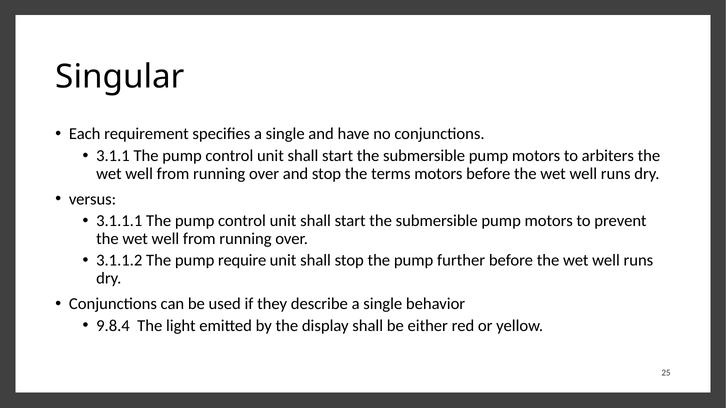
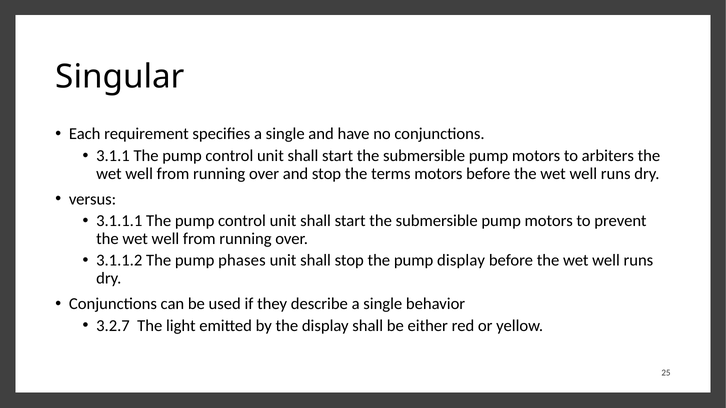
require: require -> phases (242, 261)
pump further: further -> display (461, 261)
9.8.4: 9.8.4 -> 3.2.7 (113, 326)
